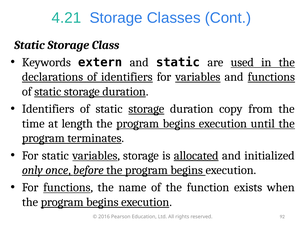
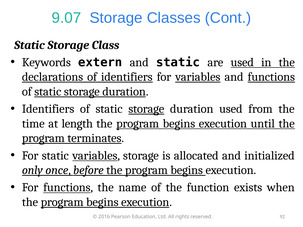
4.21: 4.21 -> 9.07 (66, 18)
duration copy: copy -> used (231, 109)
allocated underline: present -> none (196, 156)
